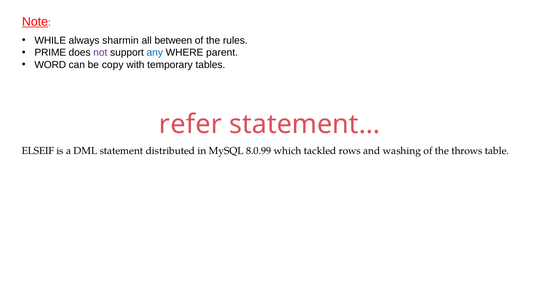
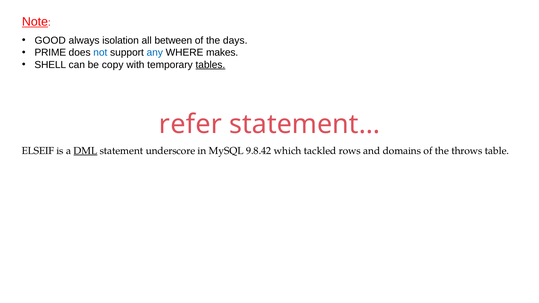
WHILE: WHILE -> GOOD (50, 40)
sharmin: sharmin -> isolation (121, 40)
rules: rules -> days (235, 40)
not colour: purple -> blue (100, 53)
parent: parent -> makes (222, 53)
WORD: WORD -> SHELL (50, 65)
tables underline: none -> present (210, 65)
DML underline: none -> present (85, 151)
distributed: distributed -> underscore (170, 151)
8.0.99: 8.0.99 -> 9.8.42 (259, 151)
washing: washing -> domains (402, 151)
